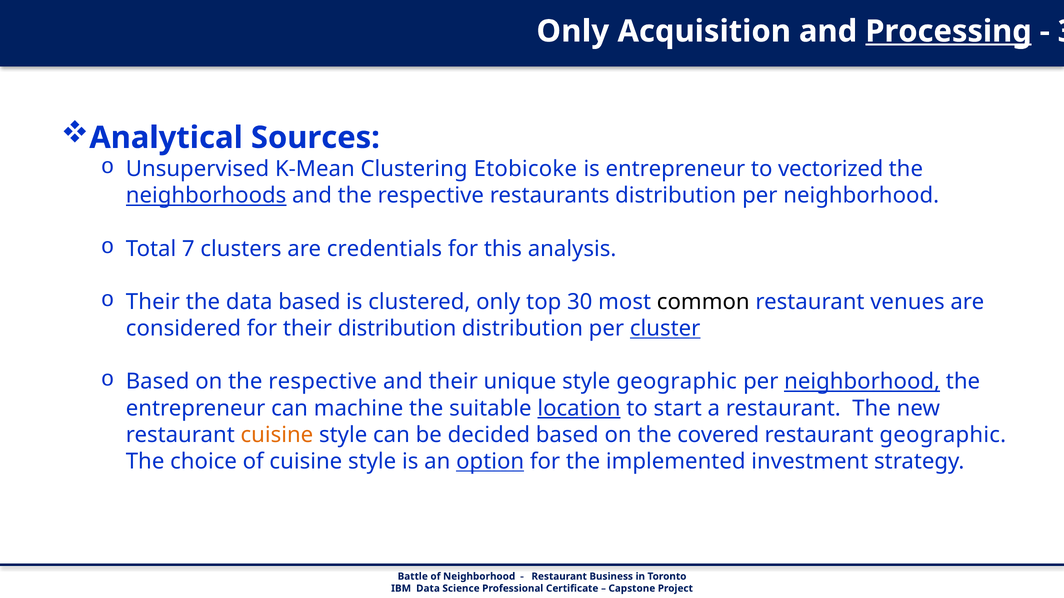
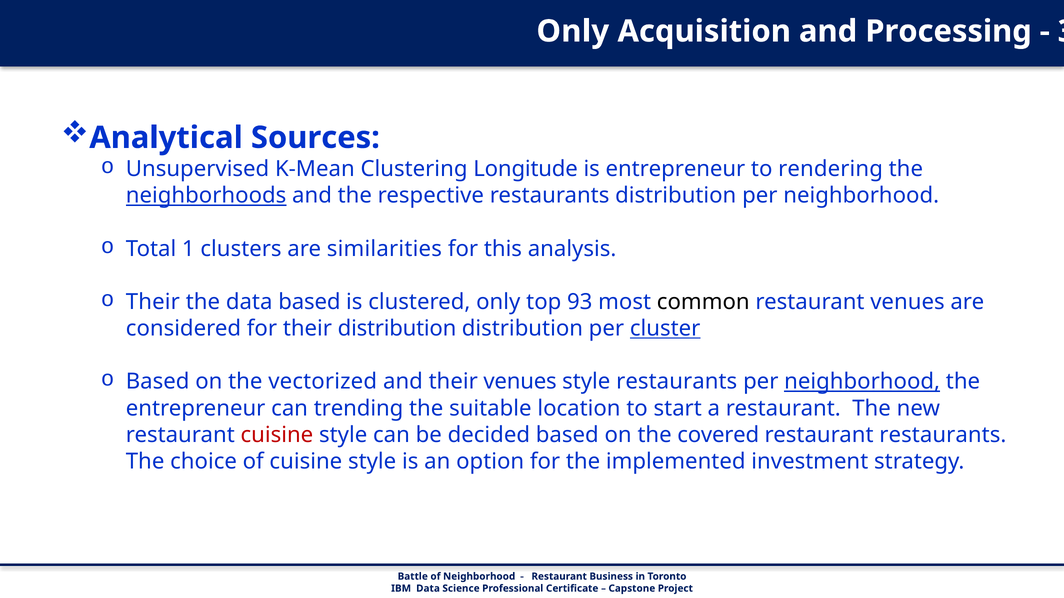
Processing underline: present -> none (949, 31)
Etobicoke: Etobicoke -> Longitude (526, 169)
vectorized: vectorized -> rendering (831, 169)
7: 7 -> 1 (188, 249)
credentials: credentials -> similarities (384, 249)
30: 30 -> 93 (580, 302)
on the respective: respective -> vectorized (323, 382)
their unique: unique -> venues (520, 382)
style geographic: geographic -> restaurants (677, 382)
machine: machine -> trending (359, 409)
location underline: present -> none (579, 409)
cuisine colour: orange -> red (277, 435)
restaurant geographic: geographic -> restaurants (943, 435)
option underline: present -> none (490, 462)
